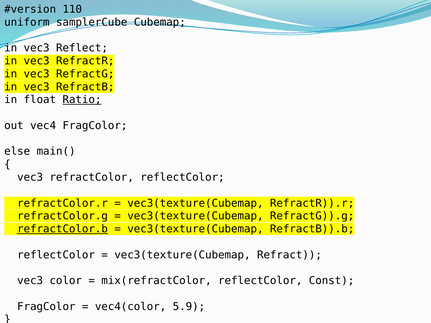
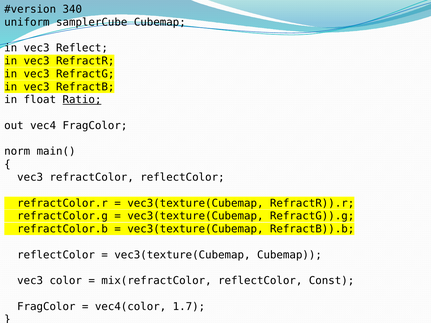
110: 110 -> 340 (72, 9)
else: else -> norm (17, 152)
refractColor.b underline: present -> none (63, 229)
vec3(texture(Cubemap Refract: Refract -> Cubemap (289, 255)
5.9: 5.9 -> 1.7 (189, 307)
